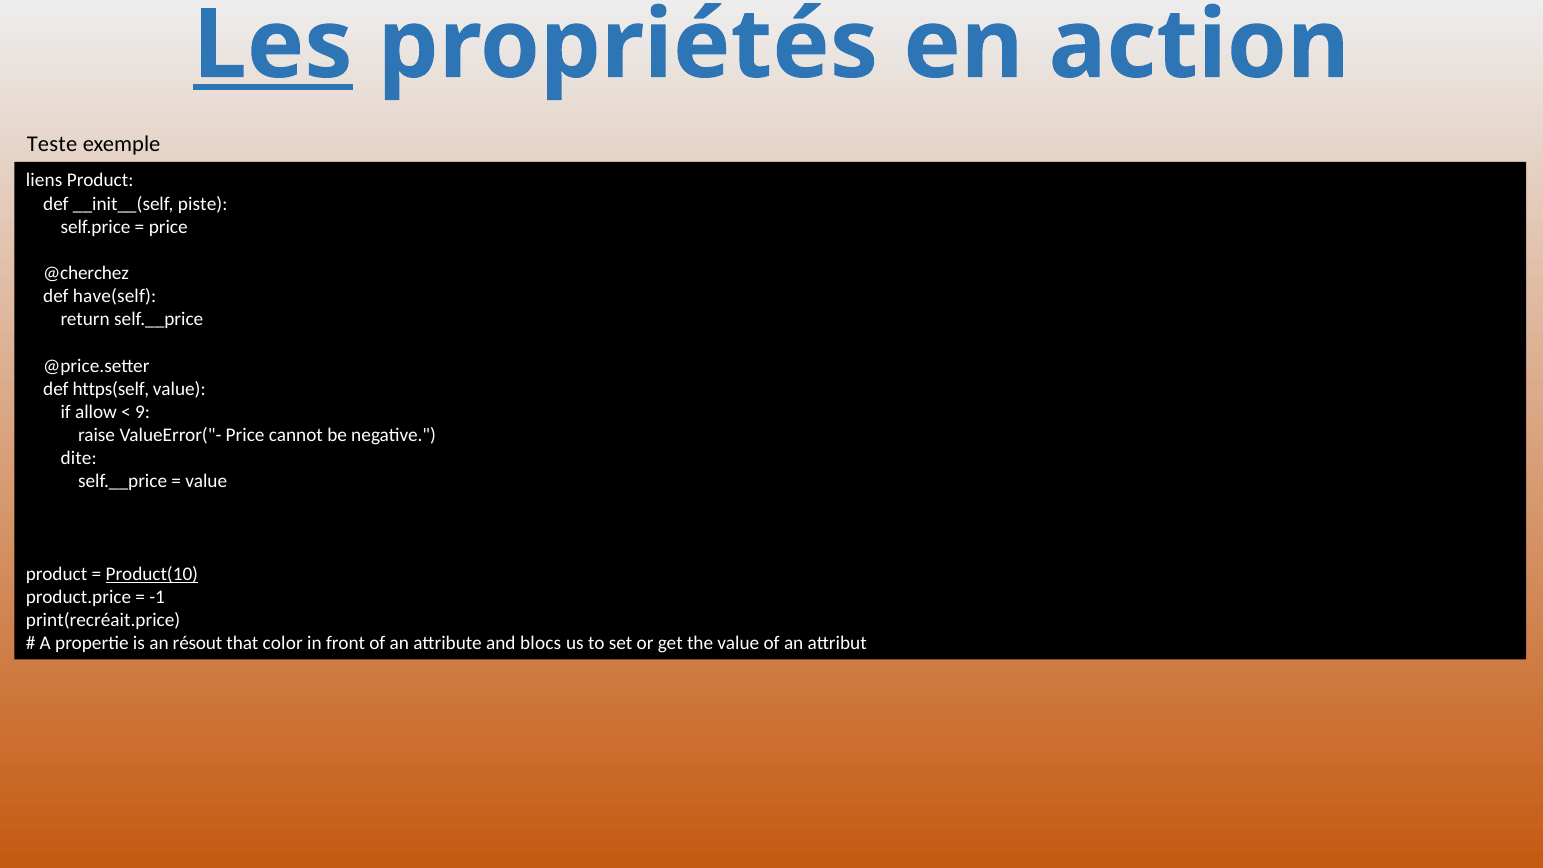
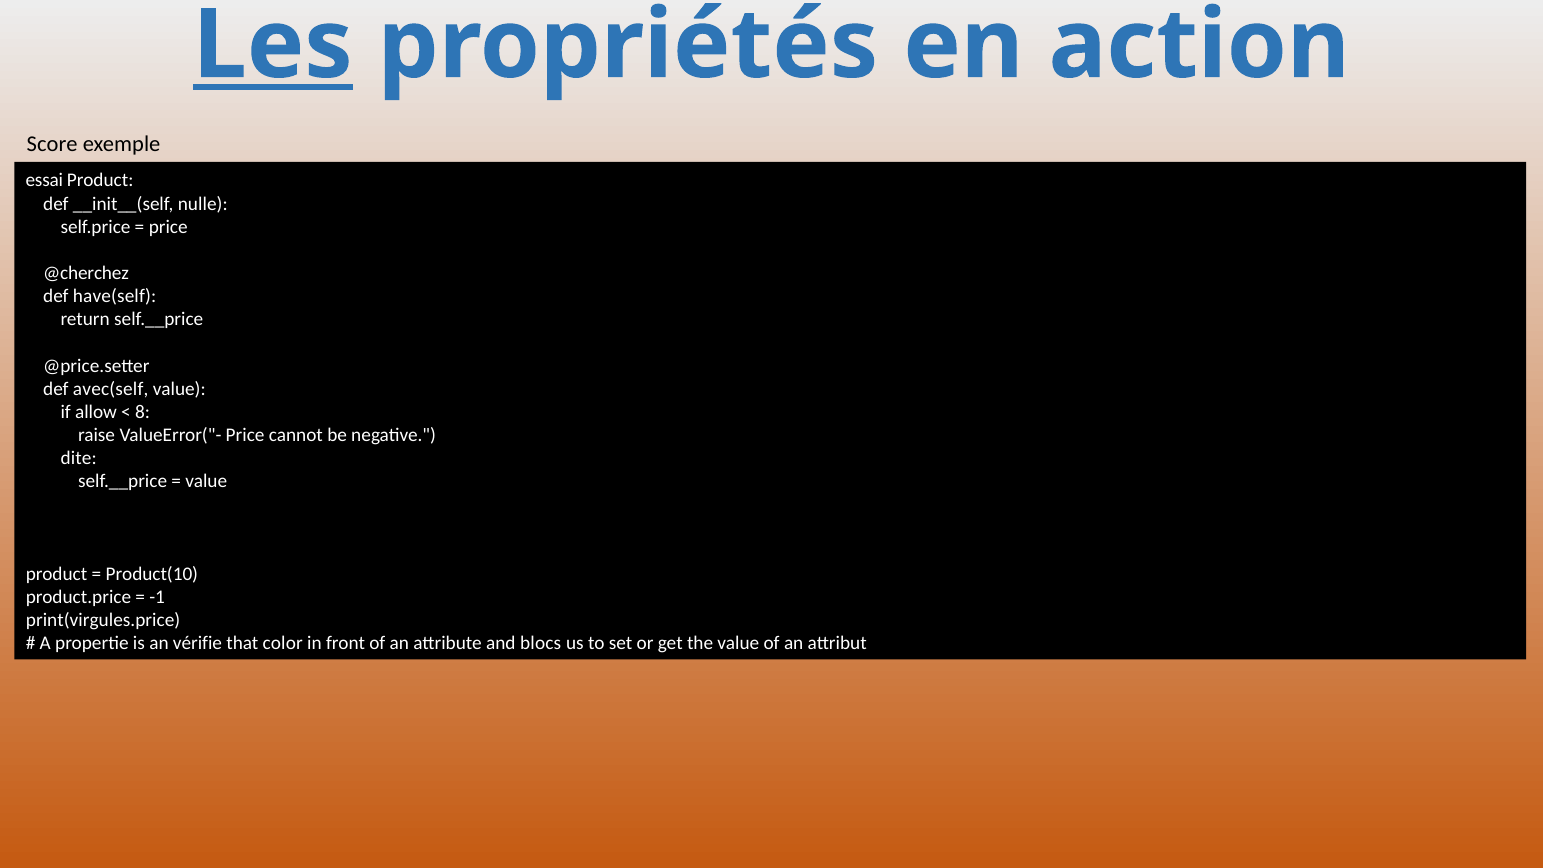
Teste: Teste -> Score (52, 144)
liens: liens -> essai (44, 180)
piste: piste -> nulle (203, 204)
https(self: https(self -> avec(self (111, 389)
9: 9 -> 8 (143, 412)
Product(10 underline: present -> none (152, 574)
print(recréait.price: print(recréait.price -> print(virgules.price (103, 620)
résout: résout -> vérifie (197, 643)
